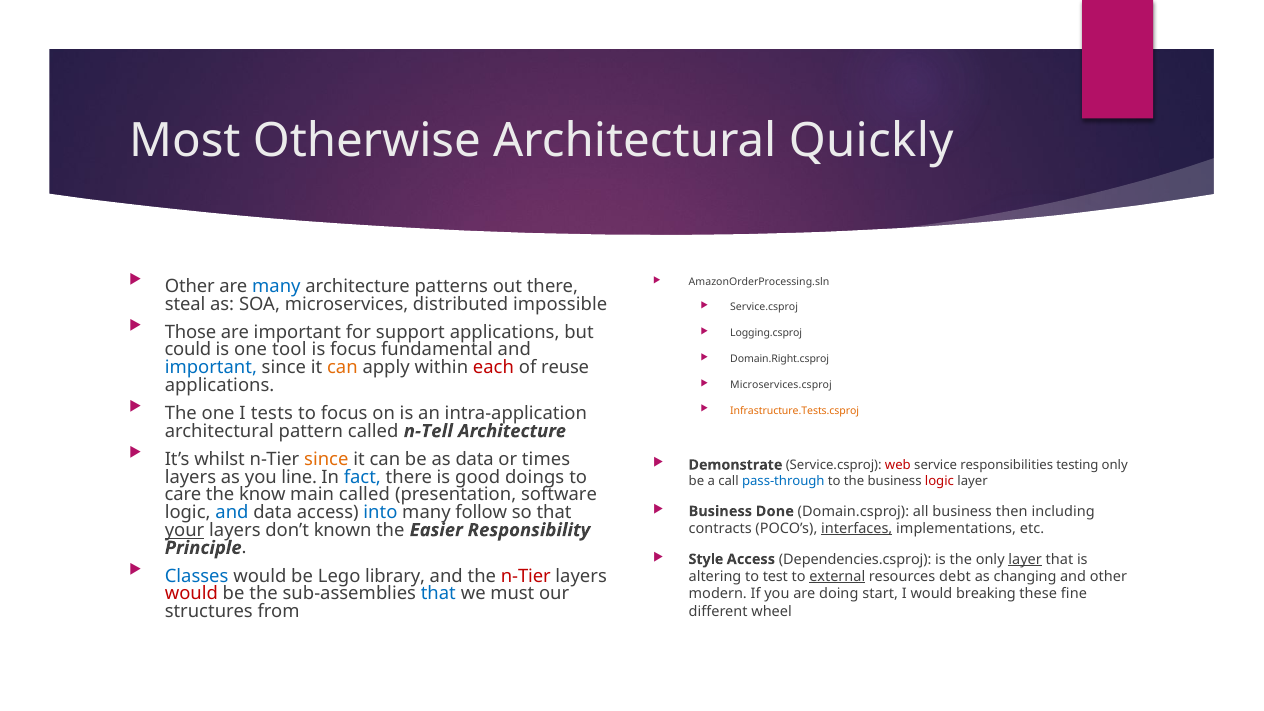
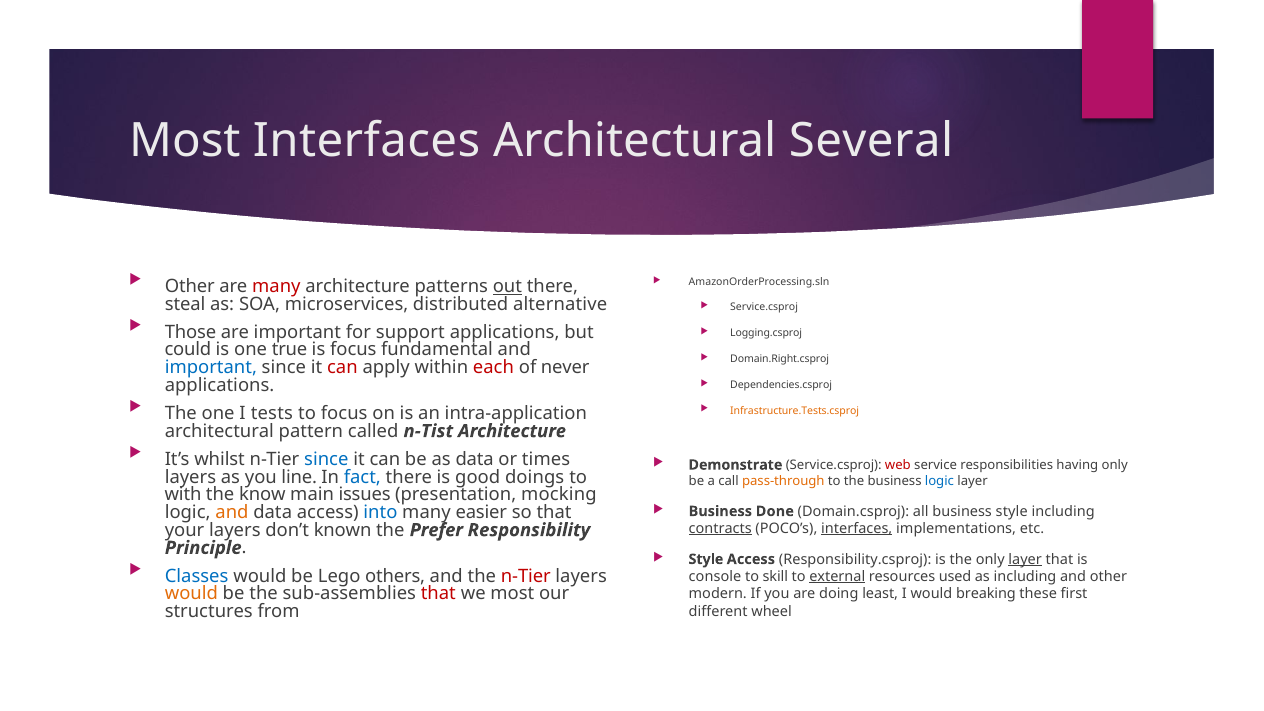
Most Otherwise: Otherwise -> Interfaces (367, 141)
Quickly: Quickly -> Several (871, 141)
many colour: blue -> red (276, 286)
out underline: none -> present (507, 286)
impossible: impossible -> alternative (560, 304)
tool: tool -> true (290, 350)
can colour: orange -> red (342, 368)
reuse: reuse -> never (565, 368)
Microservices.csproj: Microservices.csproj -> Dependencies.csproj (781, 385)
n-Tell: n-Tell -> n-Tist (428, 431)
since colour: orange -> blue (326, 459)
testing: testing -> having (1077, 465)
pass-through colour: blue -> orange (783, 481)
logic colour: red -> blue (939, 481)
care: care -> with (183, 495)
main called: called -> issues (365, 495)
software: software -> mocking (559, 495)
business then: then -> style (1012, 511)
and colour: blue -> orange (232, 512)
follow: follow -> easier (481, 512)
contracts underline: none -> present (720, 529)
your underline: present -> none (185, 530)
Easier: Easier -> Prefer (436, 530)
Dependencies.csproj: Dependencies.csproj -> Responsibility.csproj (855, 559)
library: library -> others (395, 576)
altering: altering -> console (715, 577)
test: test -> skill (775, 577)
debt: debt -> used (955, 577)
as changing: changing -> including (1025, 577)
would colour: red -> orange (191, 594)
that colour: blue -> red (438, 594)
we must: must -> most (512, 594)
start: start -> least (880, 594)
fine: fine -> first (1074, 594)
